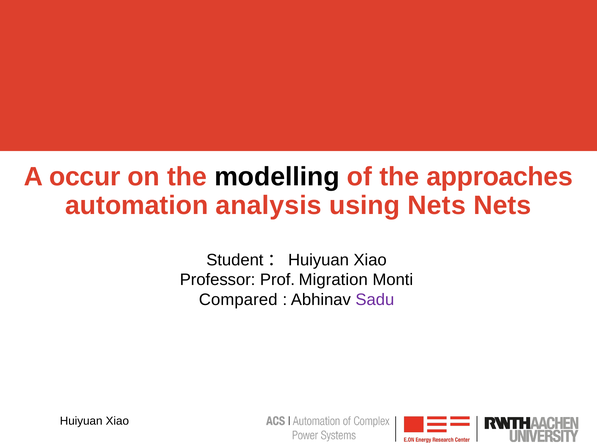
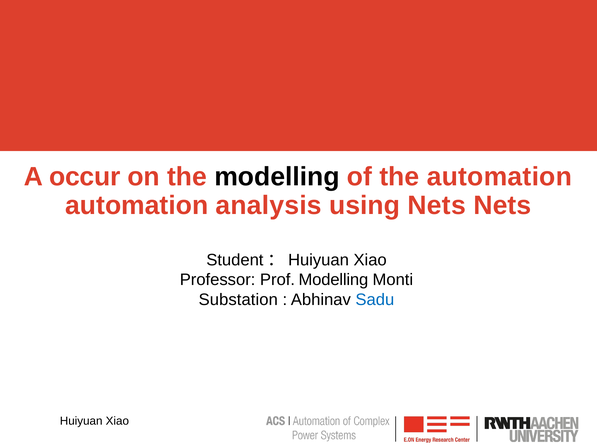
the approaches: approaches -> automation (499, 177)
Prof Migration: Migration -> Modelling (333, 280)
Compared: Compared -> Substation (238, 300)
Sadu colour: purple -> blue (375, 300)
